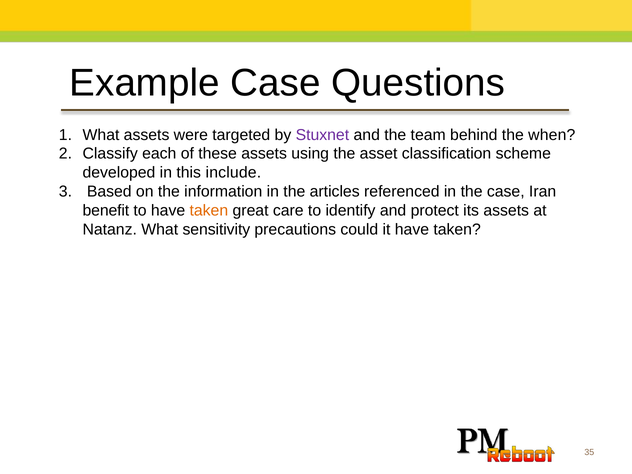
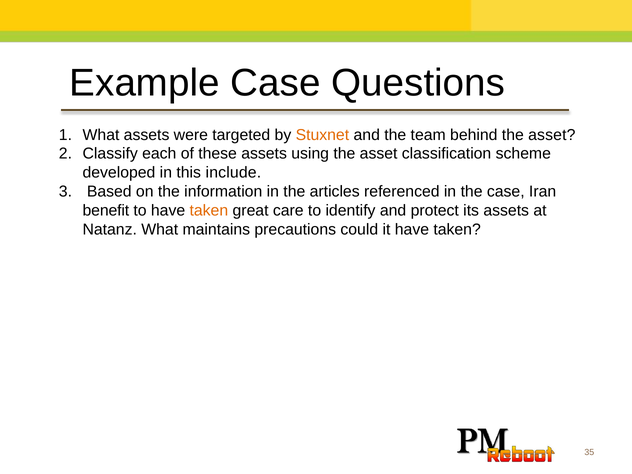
Stuxnet colour: purple -> orange (322, 135)
behind the when: when -> asset (552, 135)
sensitivity: sensitivity -> maintains (216, 230)
